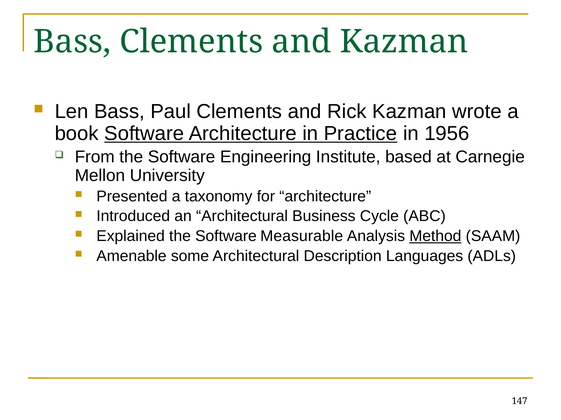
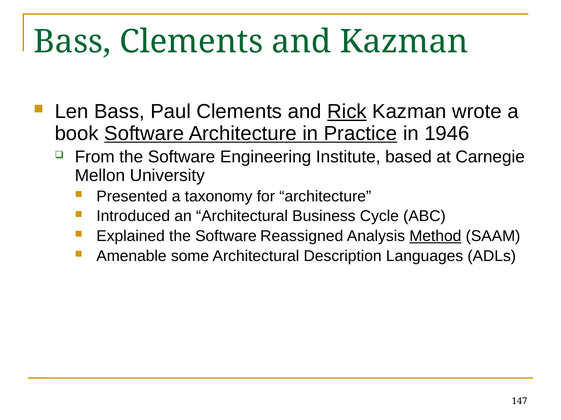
Rick underline: none -> present (347, 112)
1956: 1956 -> 1946 (447, 134)
Measurable: Measurable -> Reassigned (302, 236)
